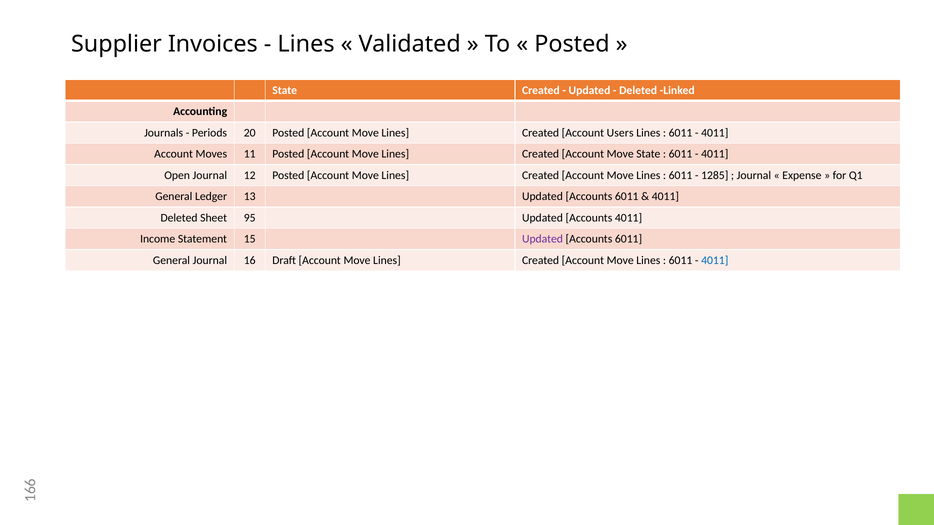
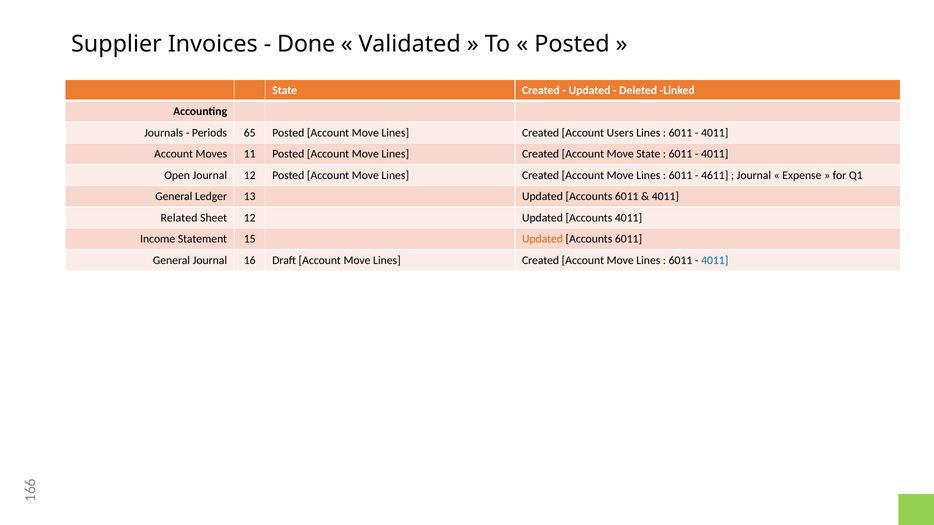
Lines: Lines -> Done (306, 44)
20: 20 -> 65 (250, 133)
1285: 1285 -> 4611 (715, 175)
Deleted: Deleted -> Related (179, 218)
Sheet 95: 95 -> 12 (250, 218)
Updated colour: purple -> orange (543, 239)
